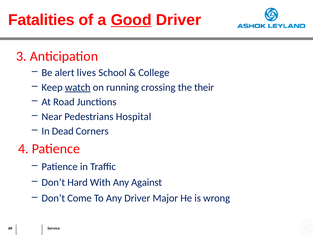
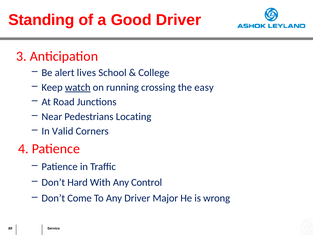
Fatalities: Fatalities -> Standing (41, 20)
Good underline: present -> none (131, 20)
their: their -> easy (204, 87)
Hospital: Hospital -> Locating (134, 116)
Dead: Dead -> Valid (63, 131)
Against: Against -> Control (147, 182)
